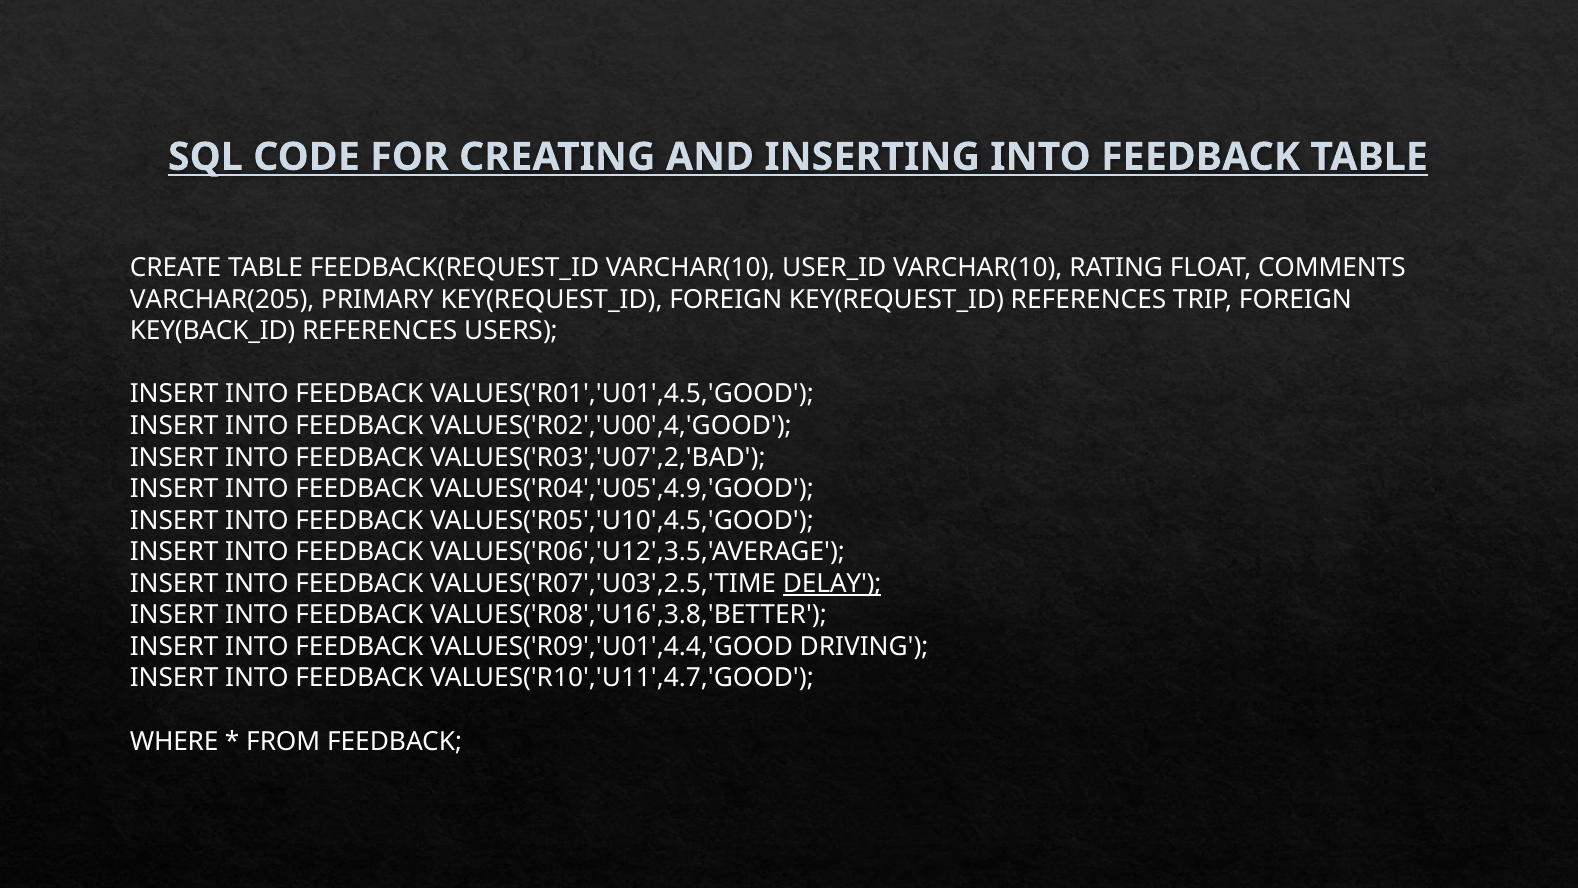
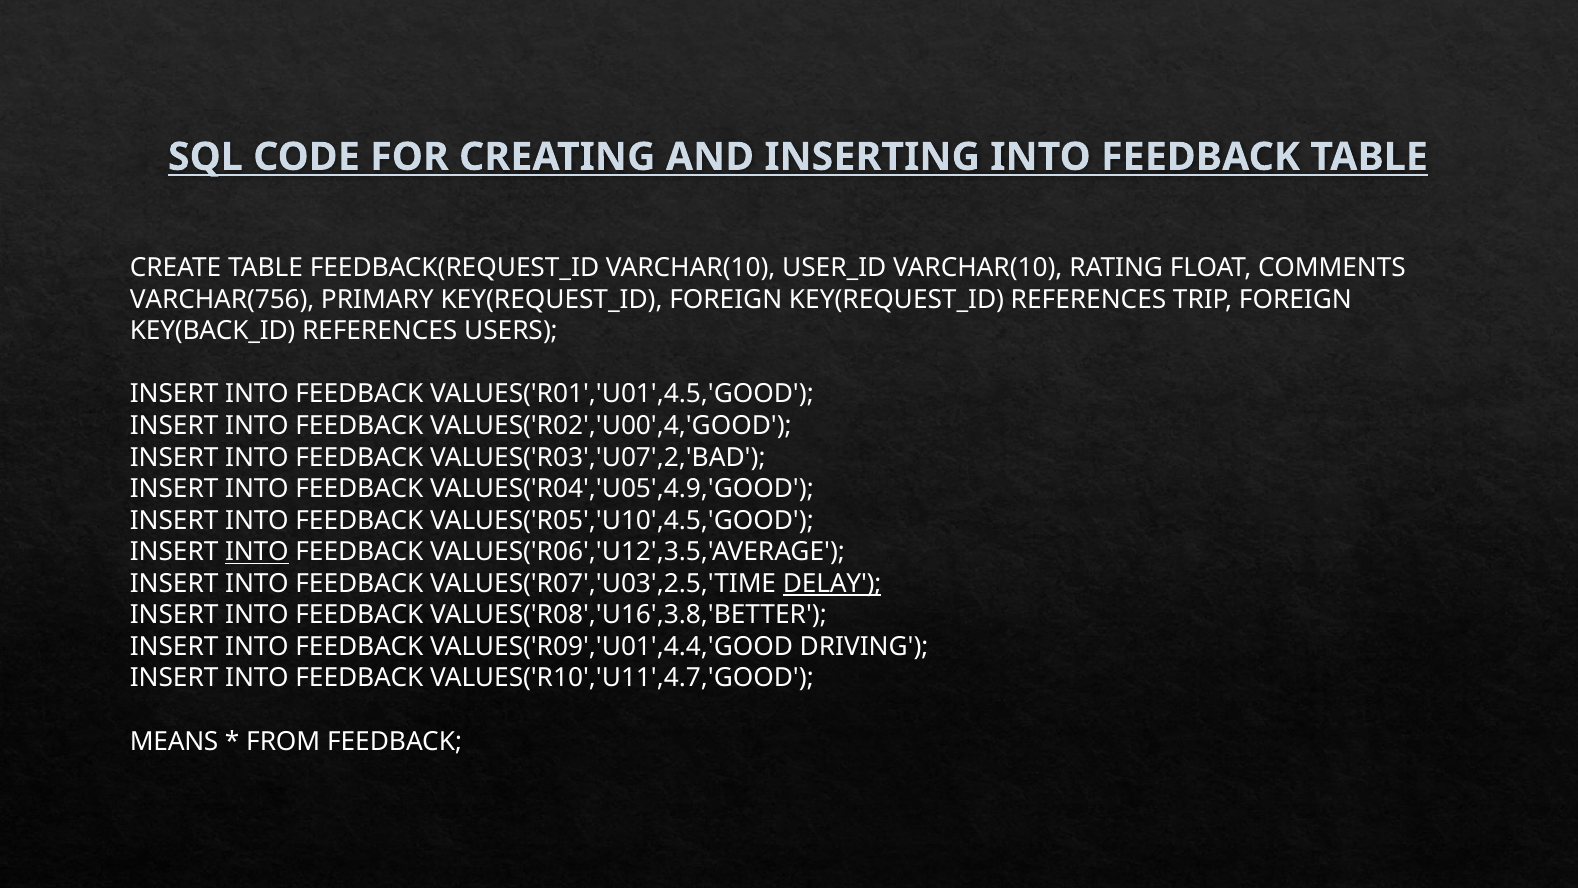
VARCHAR(205: VARCHAR(205 -> VARCHAR(756 (222, 300)
INTO underline: none -> present (257, 552)
WHERE: WHERE -> MEANS (174, 741)
